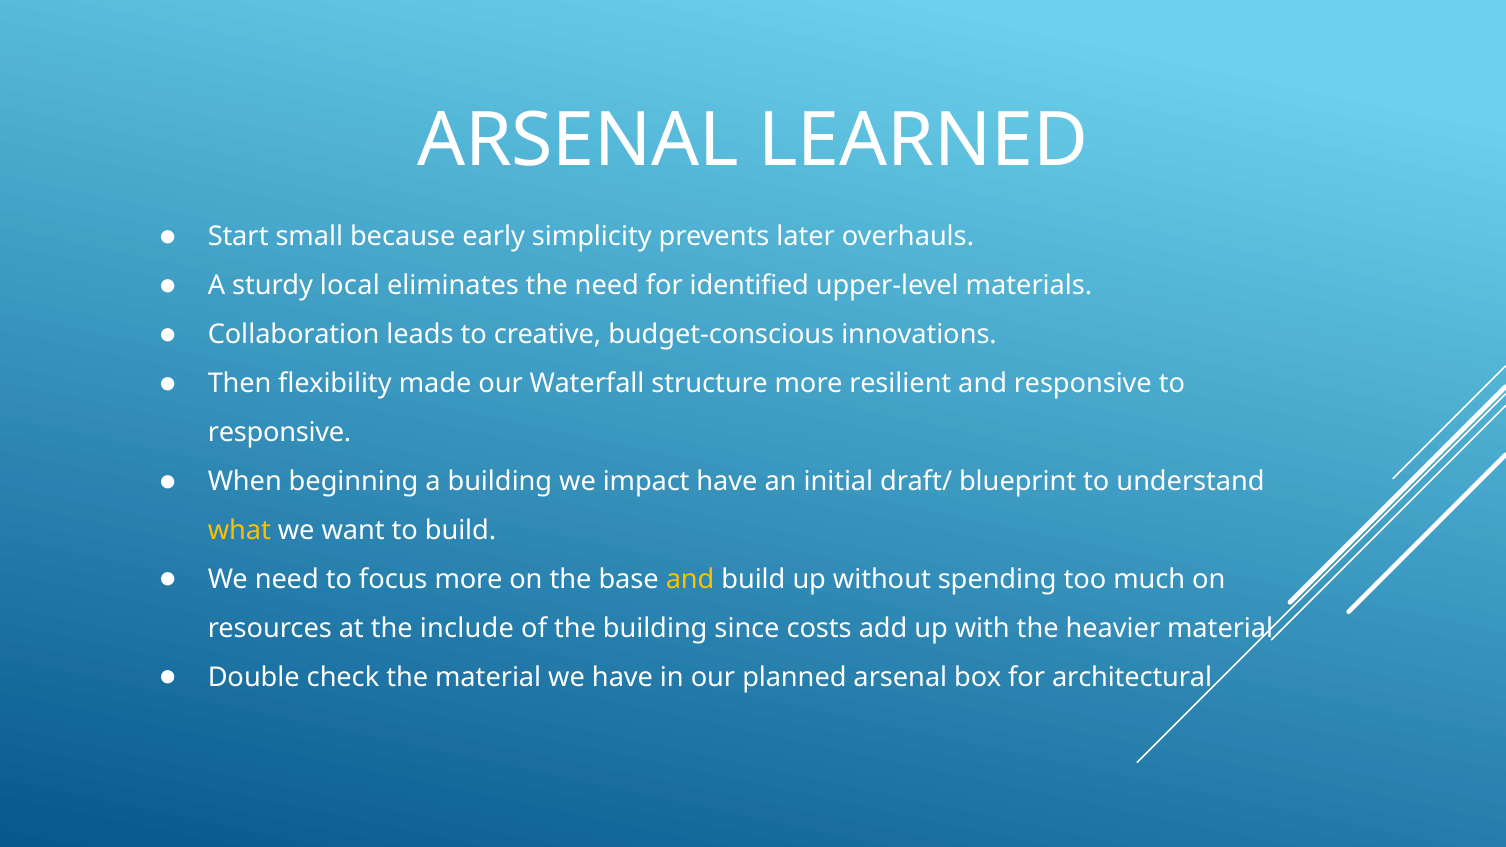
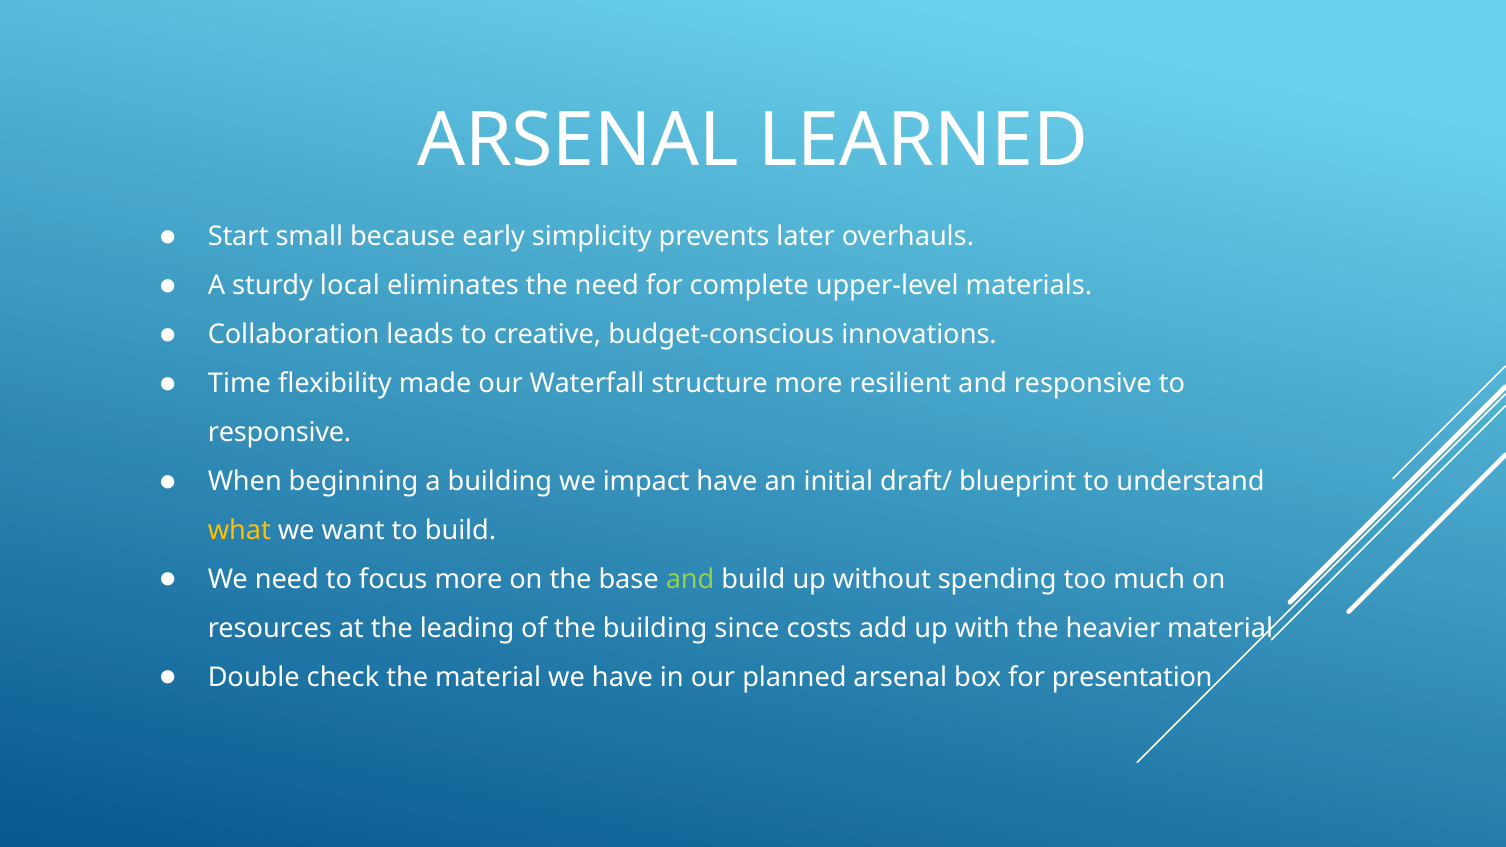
identified: identified -> complete (749, 286)
Then: Then -> Time (239, 384)
and colour: yellow -> light green (690, 580)
include: include -> leading (467, 629)
architectural: architectural -> presentation (1132, 677)
